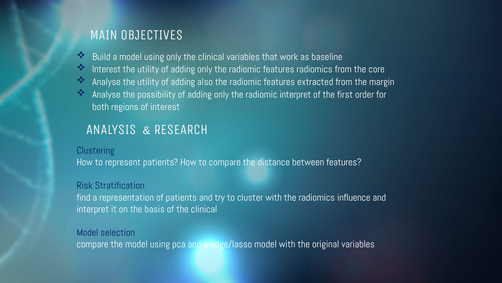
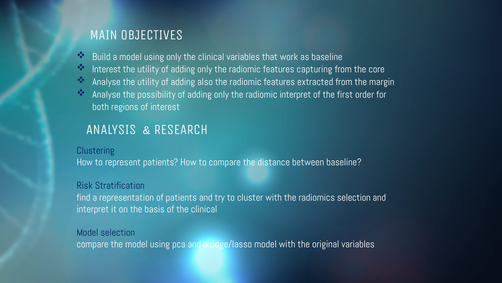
features radiomics: radiomics -> capturing (314, 69)
between features: features -> baseline (344, 162)
radiomics influence: influence -> selection (354, 197)
